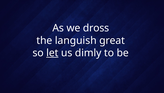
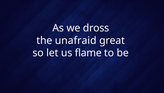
languish: languish -> unafraid (76, 40)
let underline: present -> none (52, 52)
dimly: dimly -> flame (88, 52)
